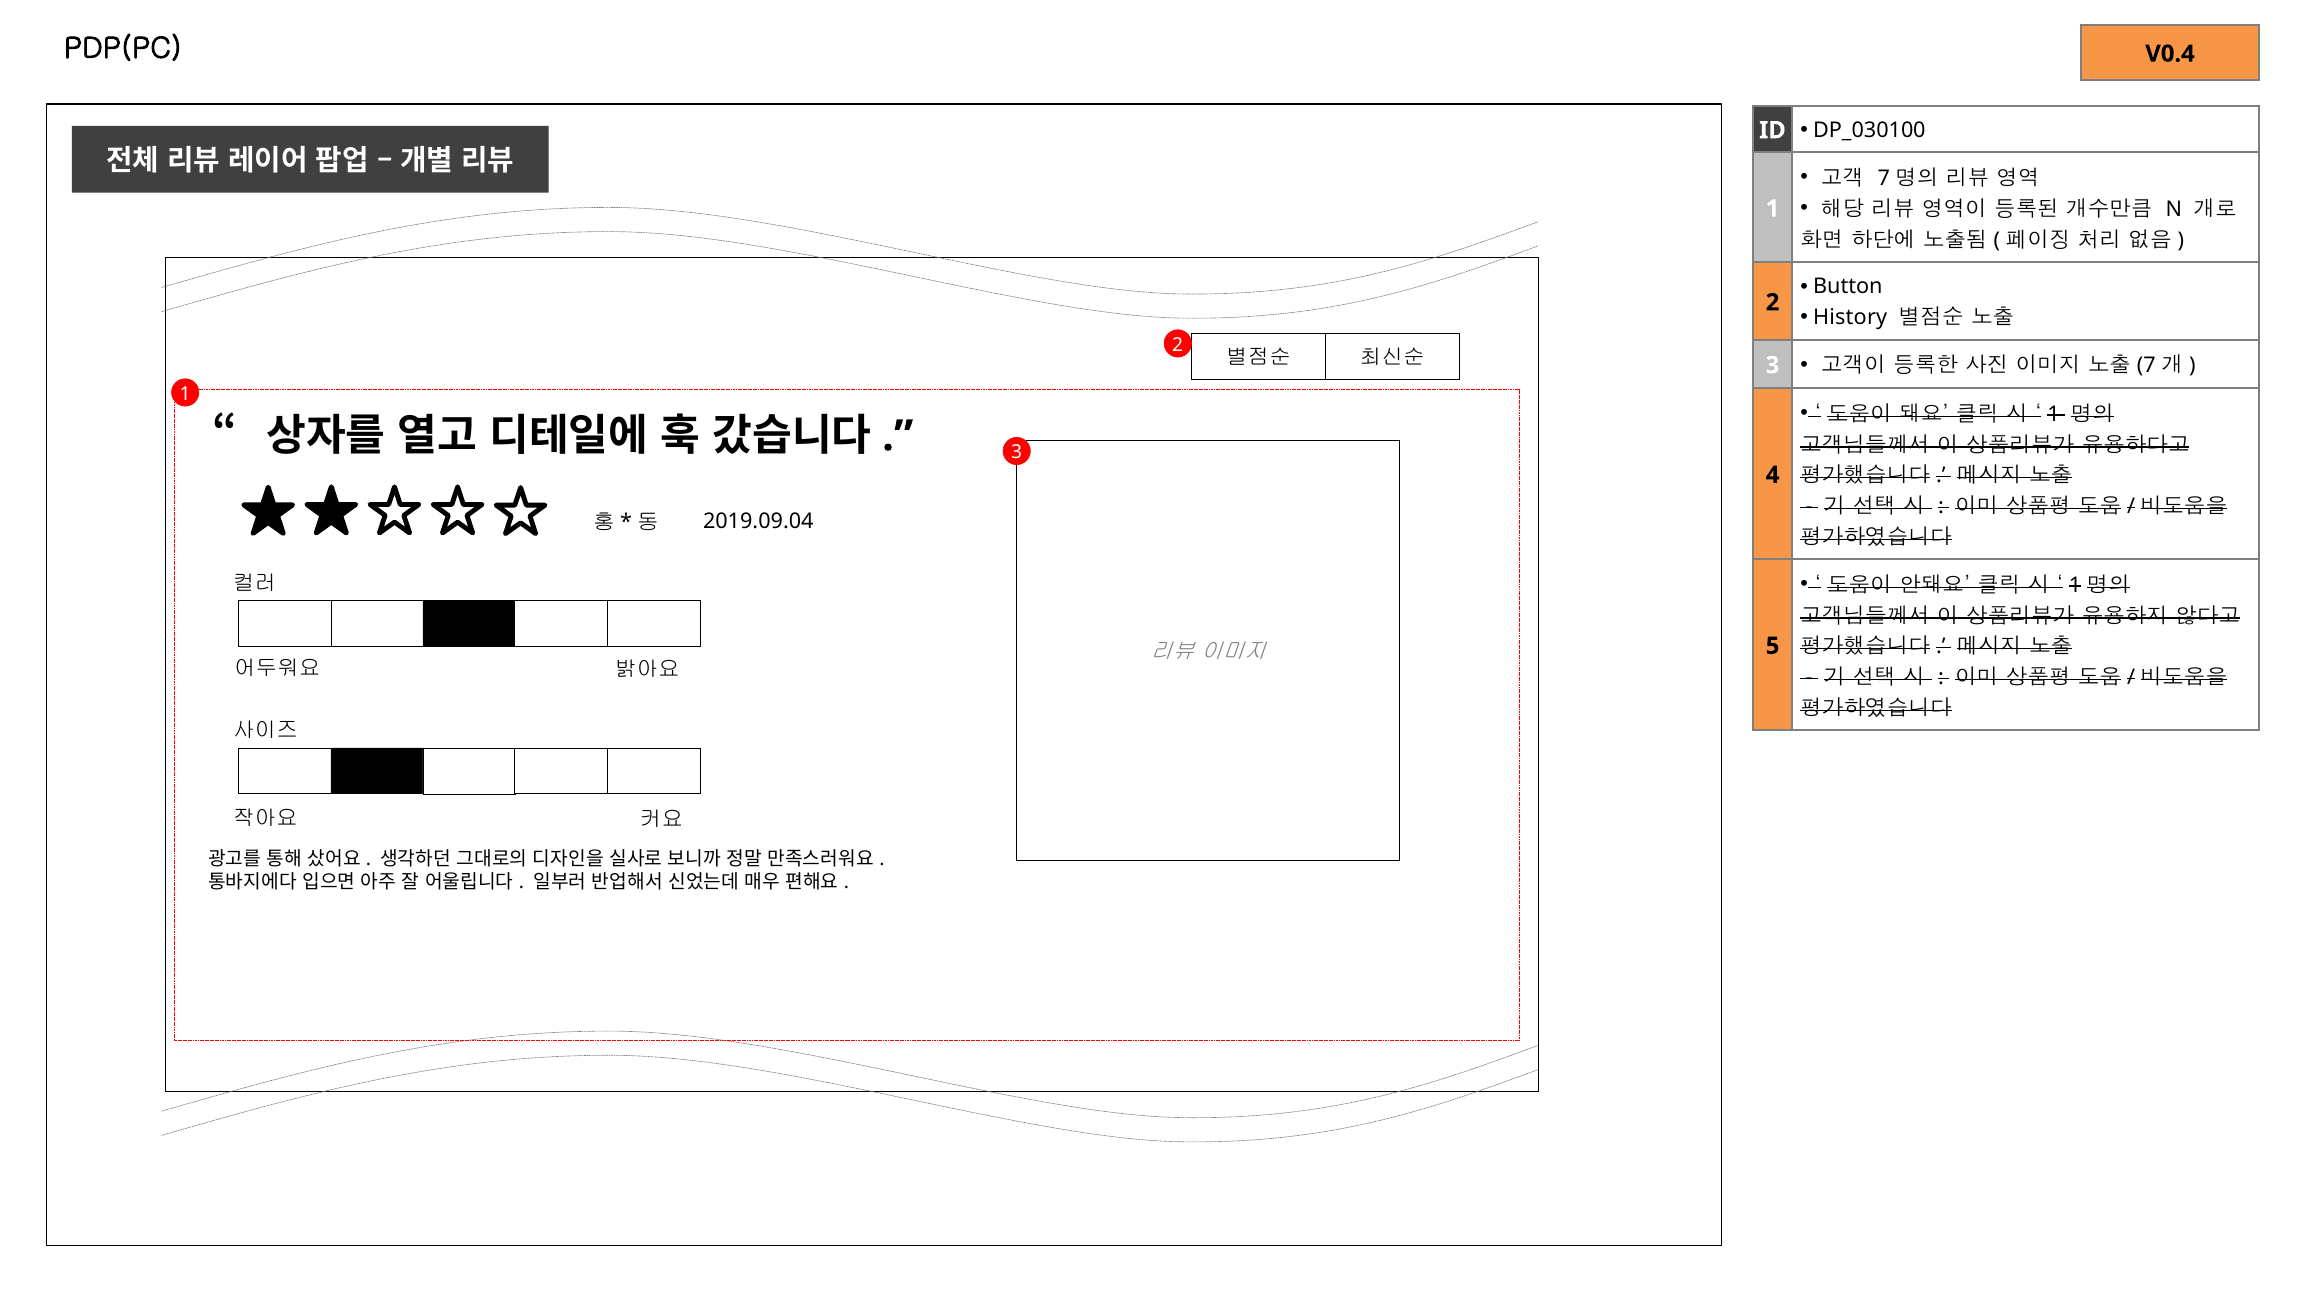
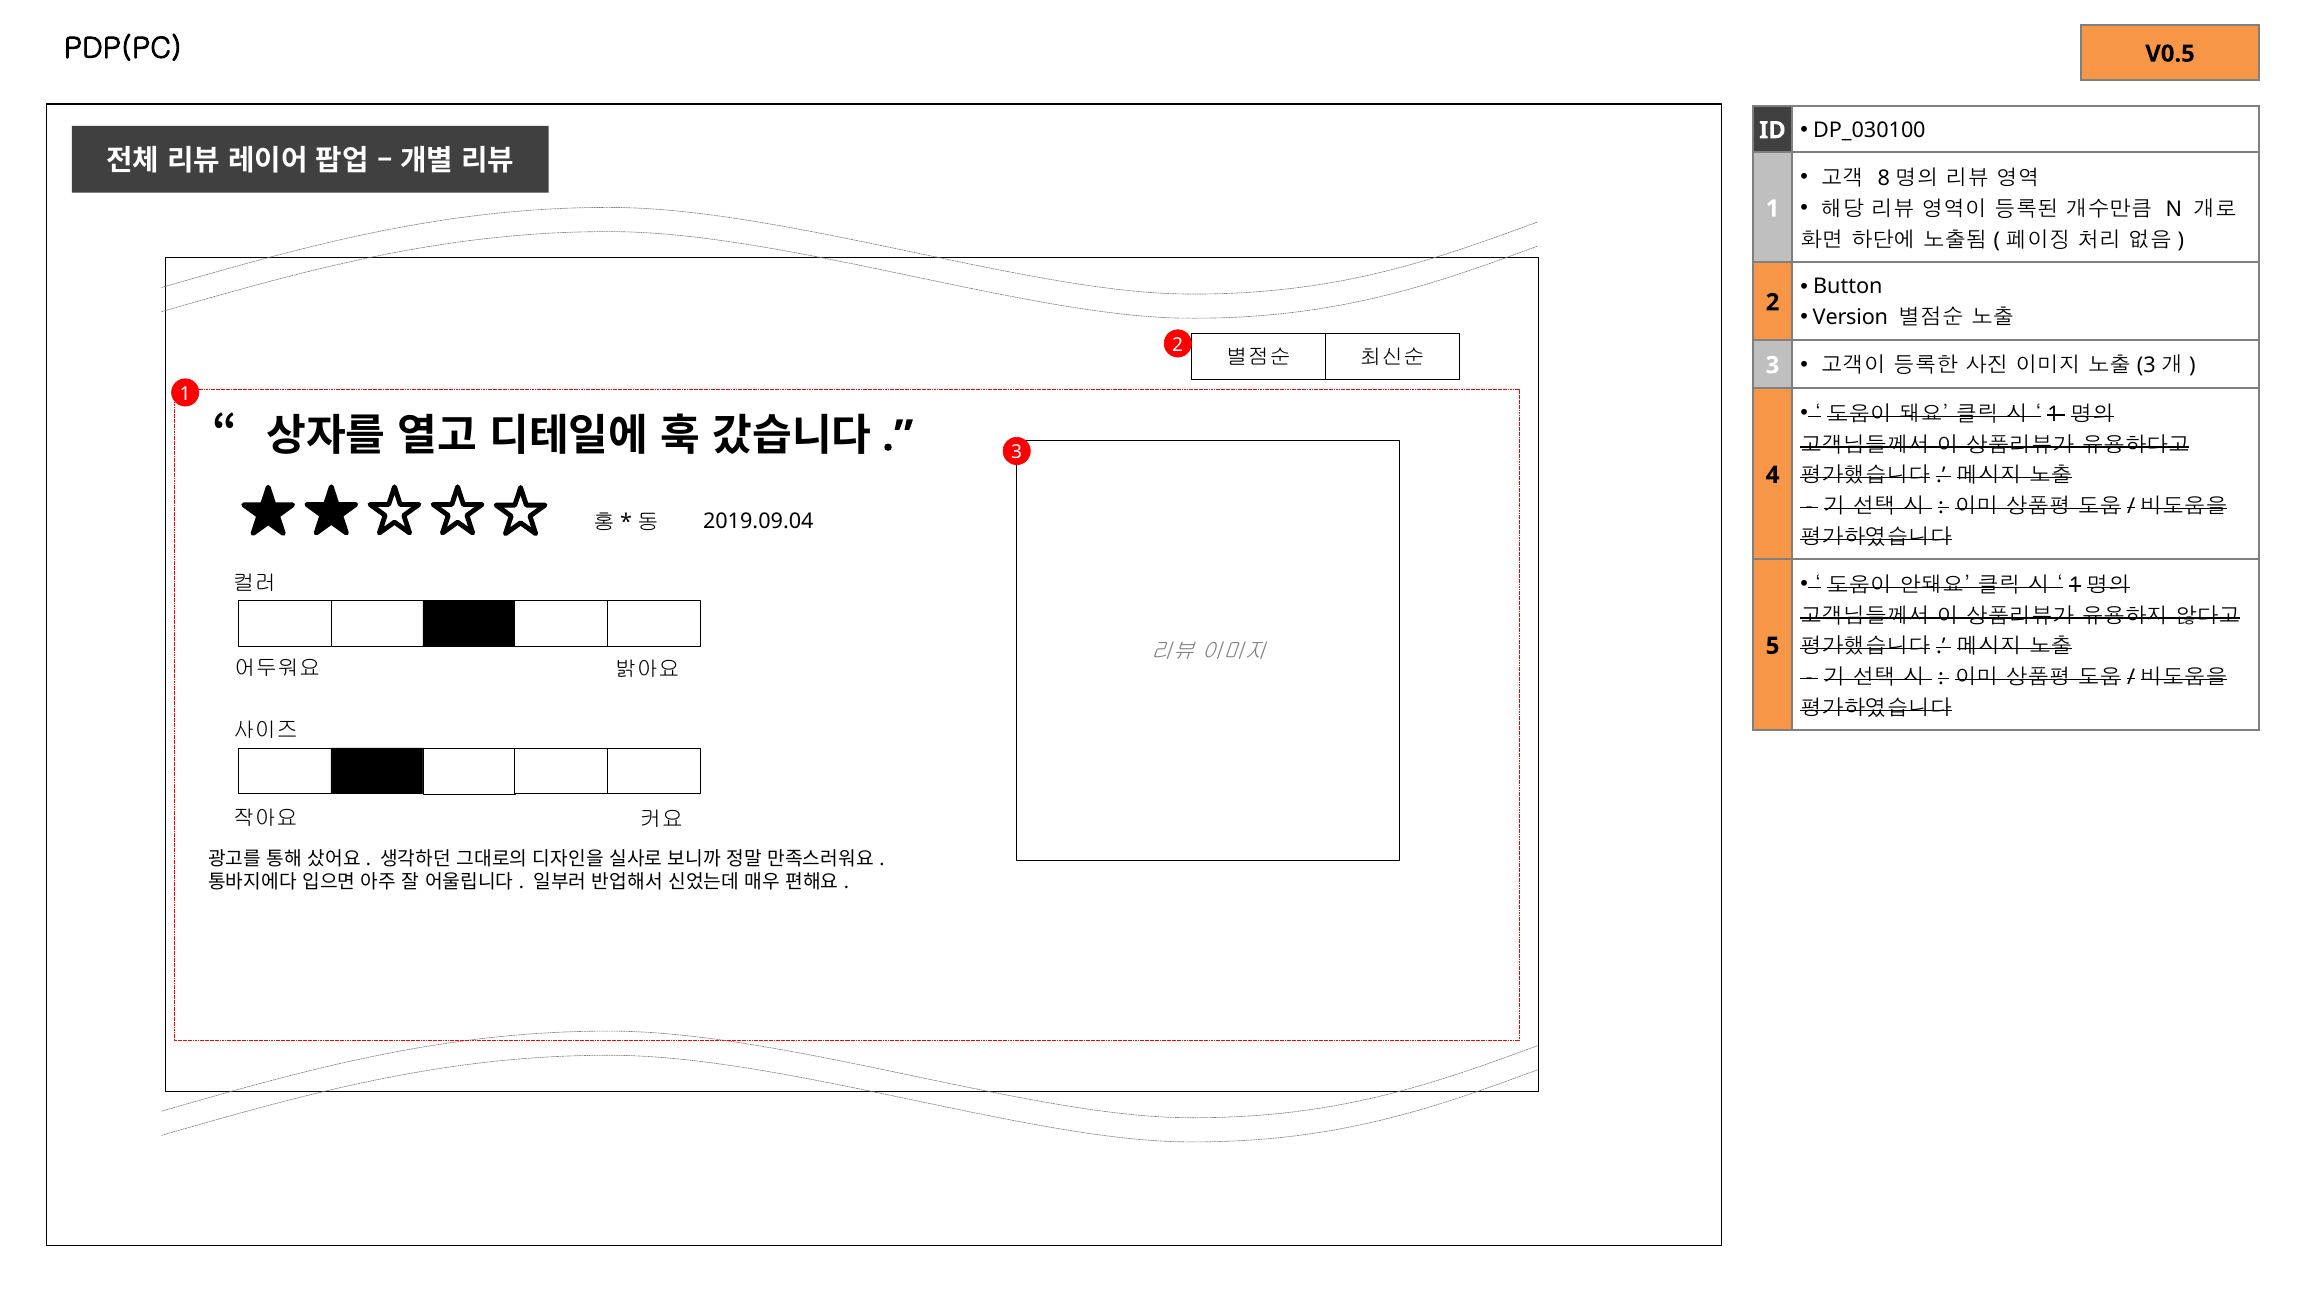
V0.4: V0.4 -> V0.5 (2170, 54)
7: 7 -> 8 (1884, 178)
History: History -> Version (1850, 318)
7: 7 -> 3 (2146, 366)
